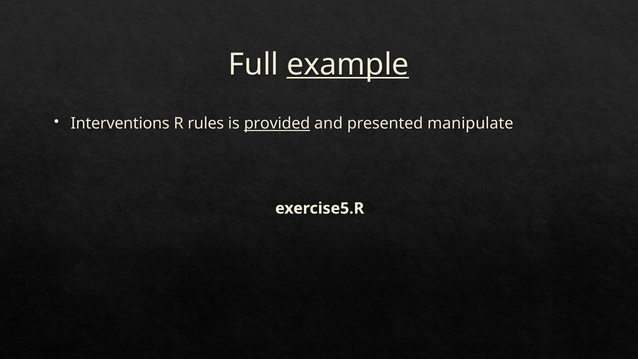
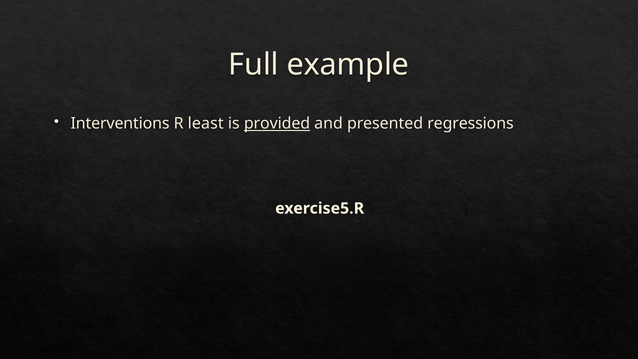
example underline: present -> none (348, 65)
rules: rules -> least (206, 124)
manipulate: manipulate -> regressions (470, 124)
